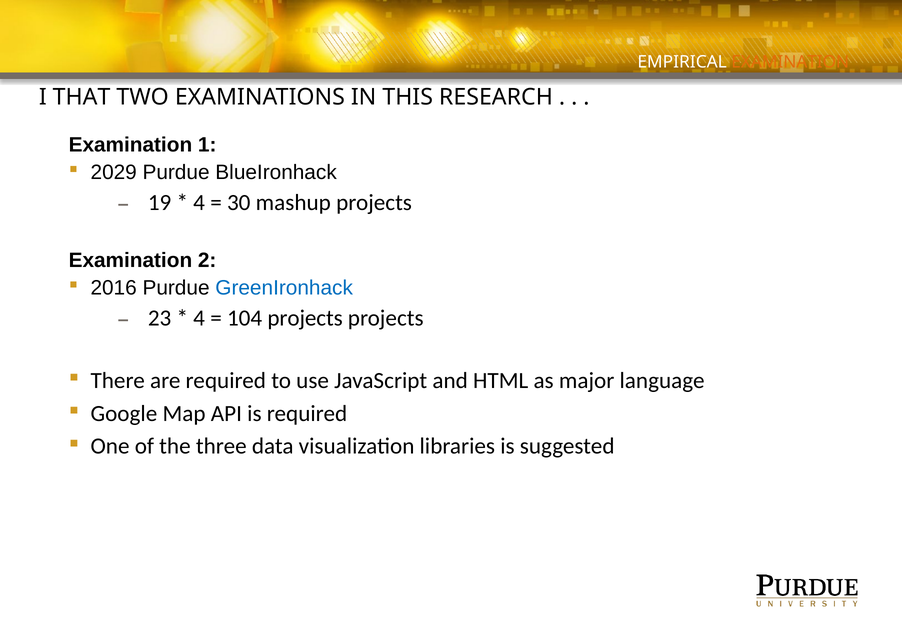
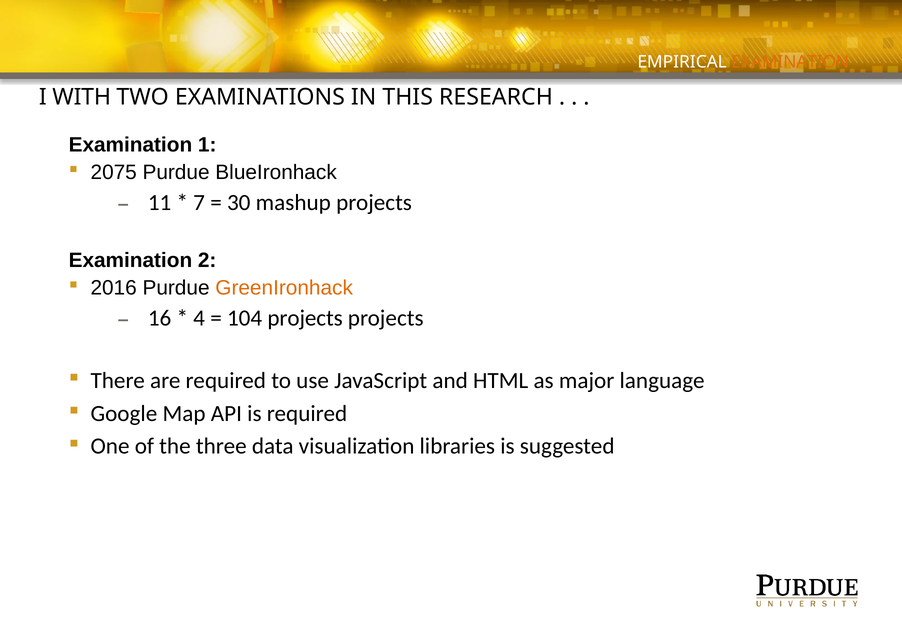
THAT: THAT -> WITH (82, 97)
2029: 2029 -> 2075 (114, 173)
19: 19 -> 11 (160, 203)
4: 4 -> 7 (199, 203)
GreenIronhack colour: blue -> orange (284, 288)
23: 23 -> 16 (160, 318)
